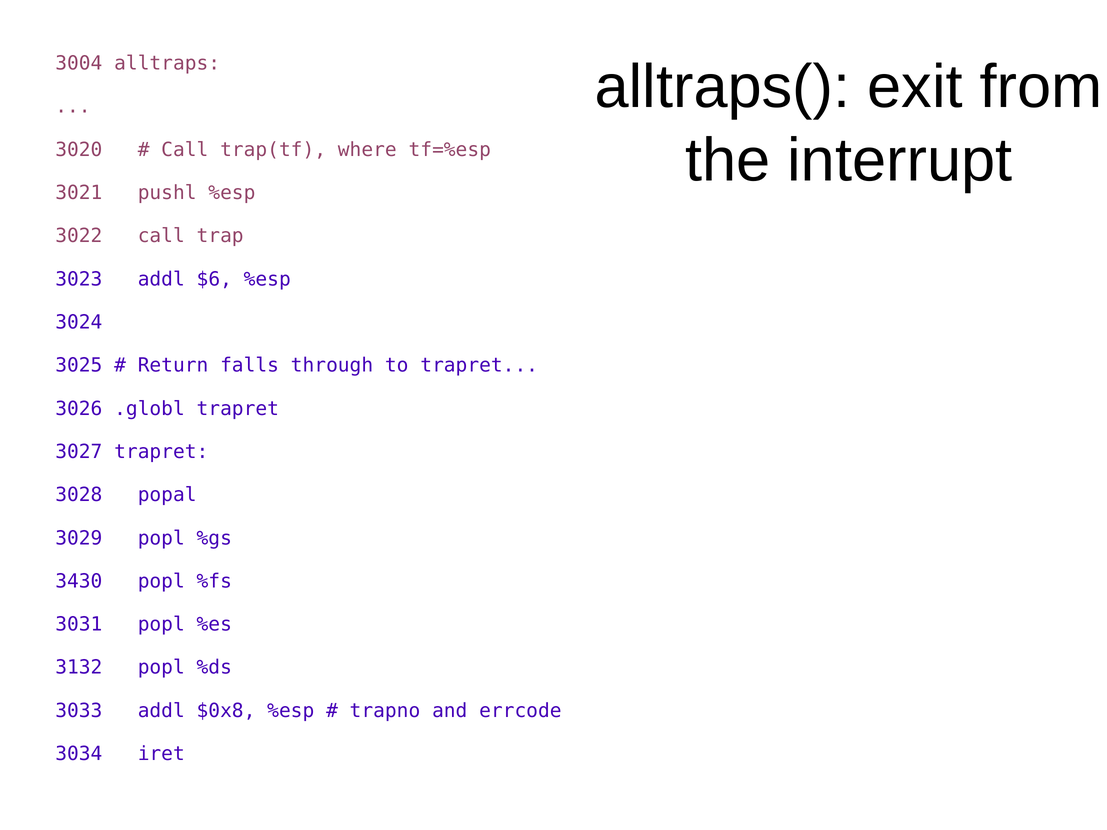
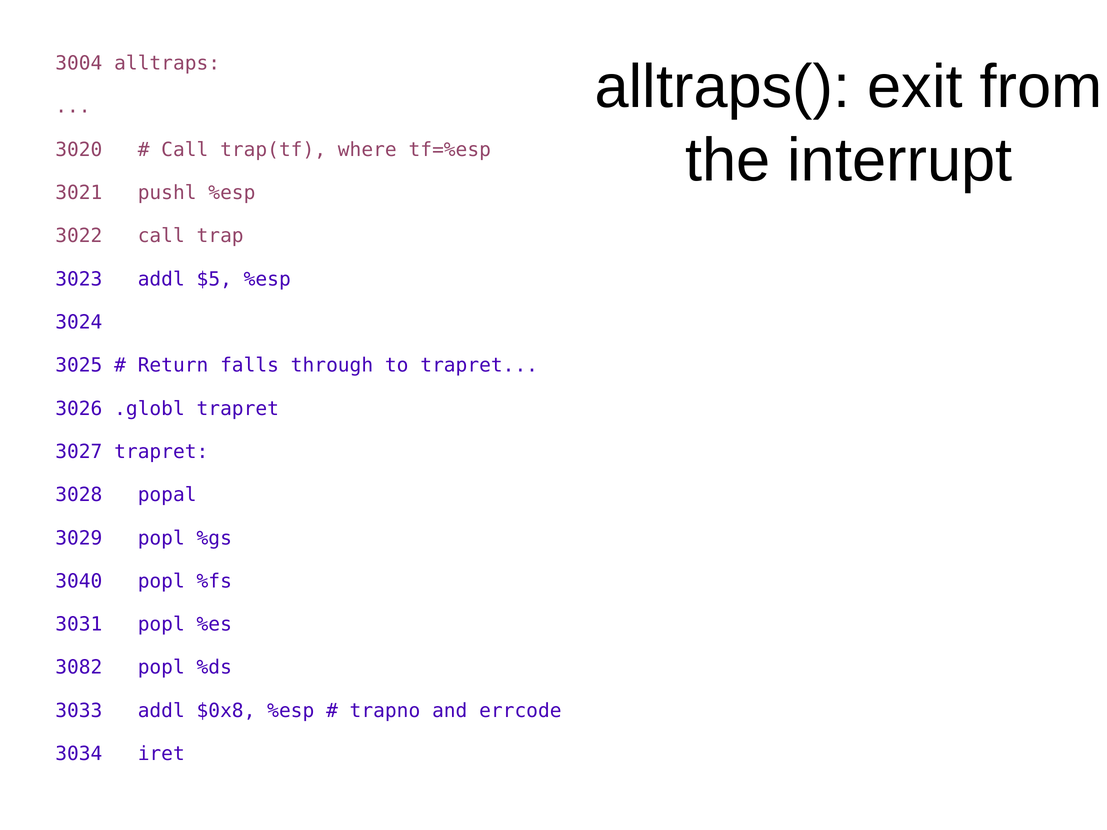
$6: $6 -> $5 (214, 279)
3430: 3430 -> 3040 (79, 581)
3132: 3132 -> 3082 (79, 668)
